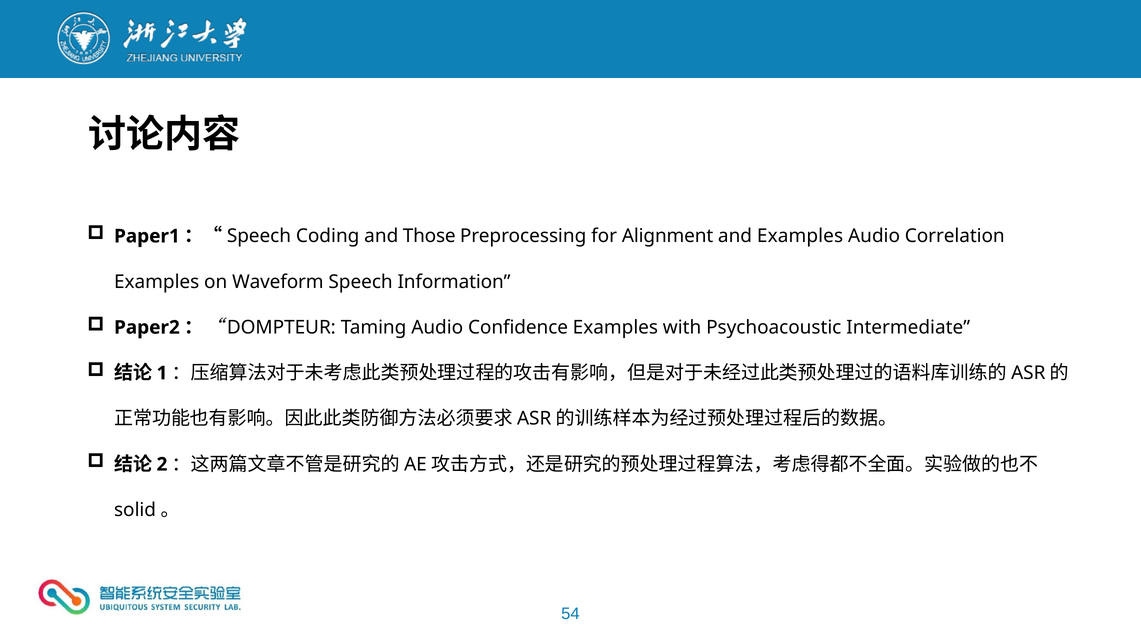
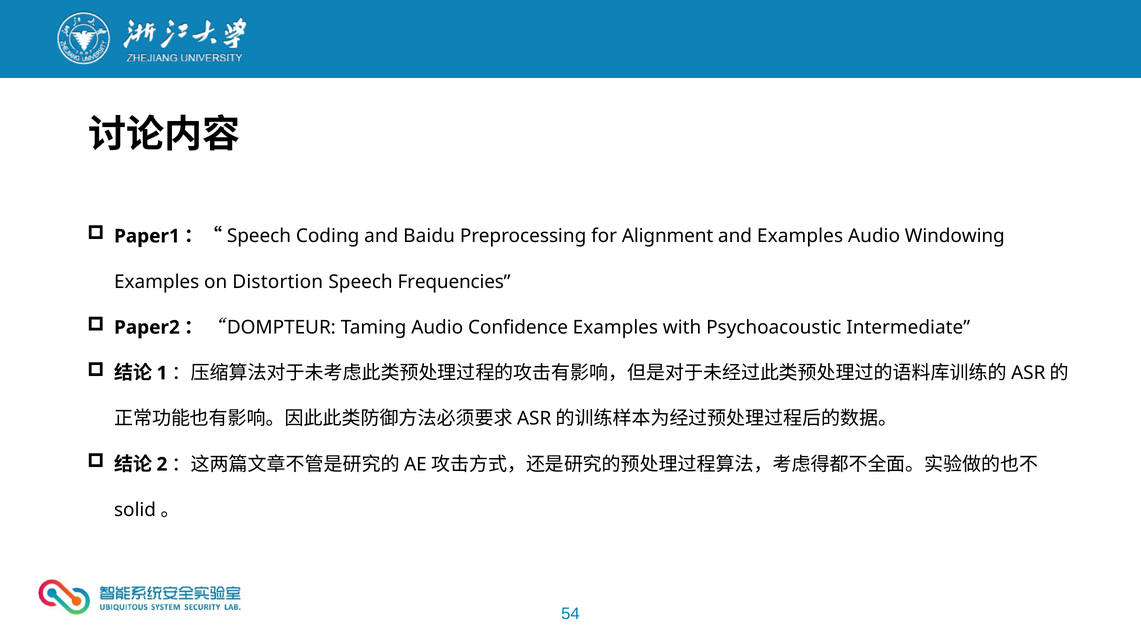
Those: Those -> Baidu (429, 236)
Correlation: Correlation -> Windowing (955, 236)
Waveform: Waveform -> Distortion (278, 282)
Information: Information -> Frequencies (454, 282)
